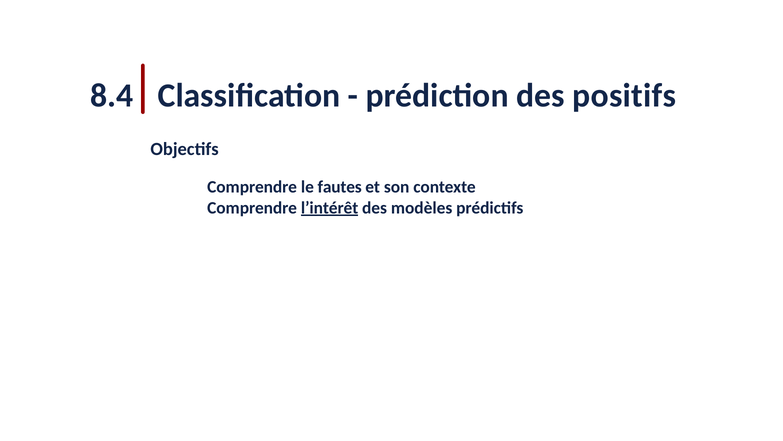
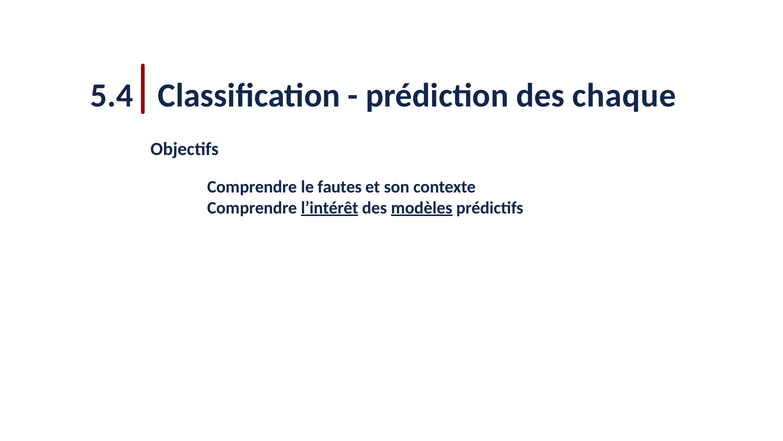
8.4: 8.4 -> 5.4 (112, 95)
positifs: positifs -> chaque (624, 95)
modèles underline: none -> present (422, 208)
